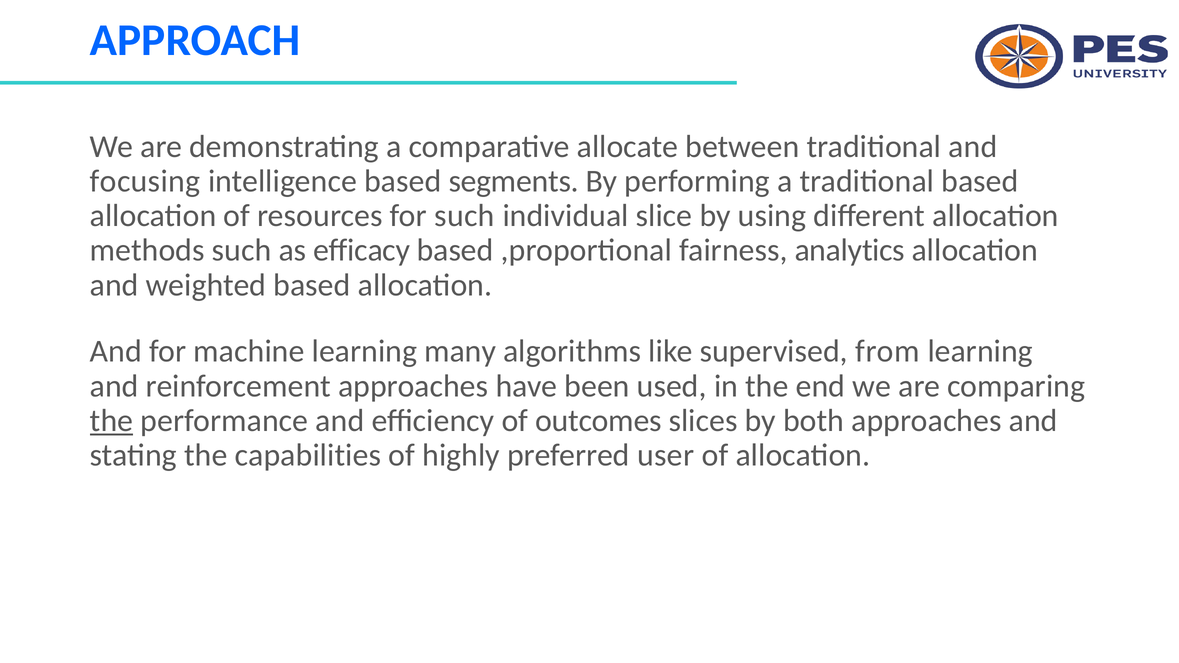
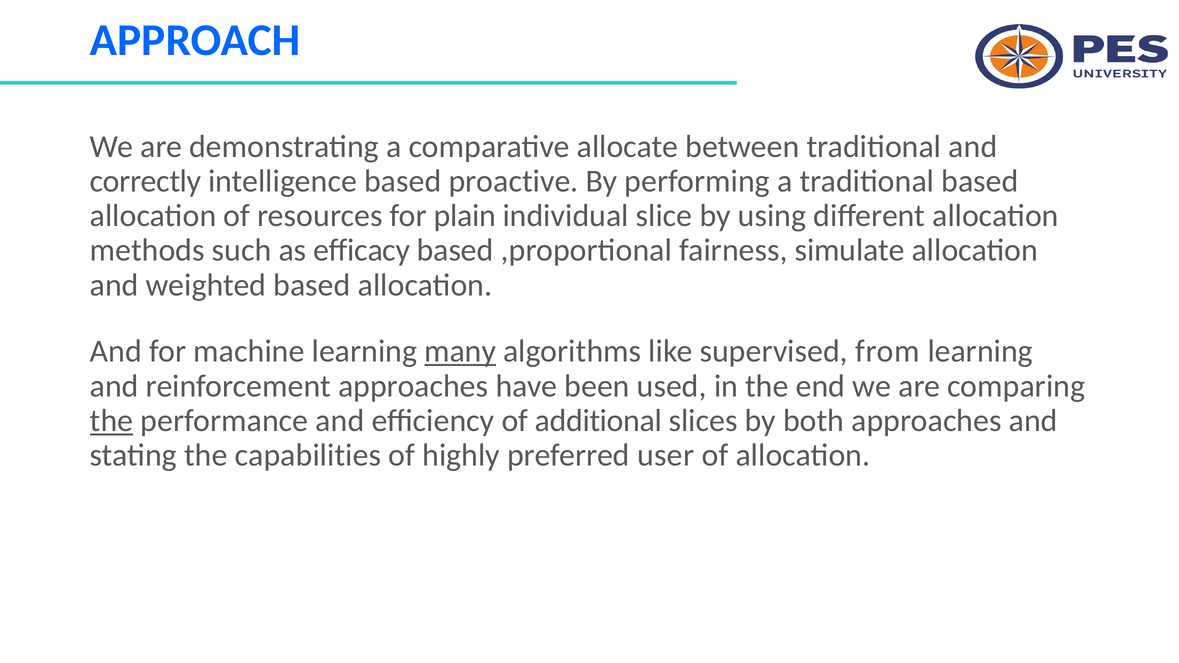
focusing: focusing -> correctly (146, 181)
segments: segments -> proactive (514, 181)
for such: such -> plain (465, 216)
analytics: analytics -> simulate (850, 250)
many underline: none -> present (460, 352)
outcomes: outcomes -> additional (598, 421)
